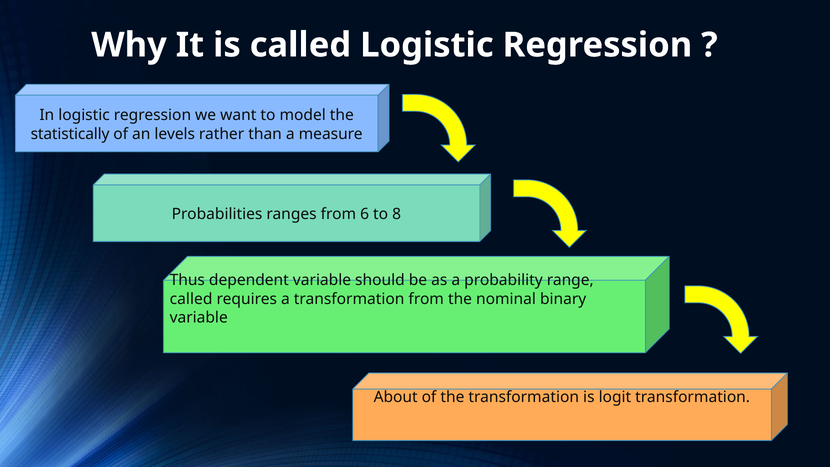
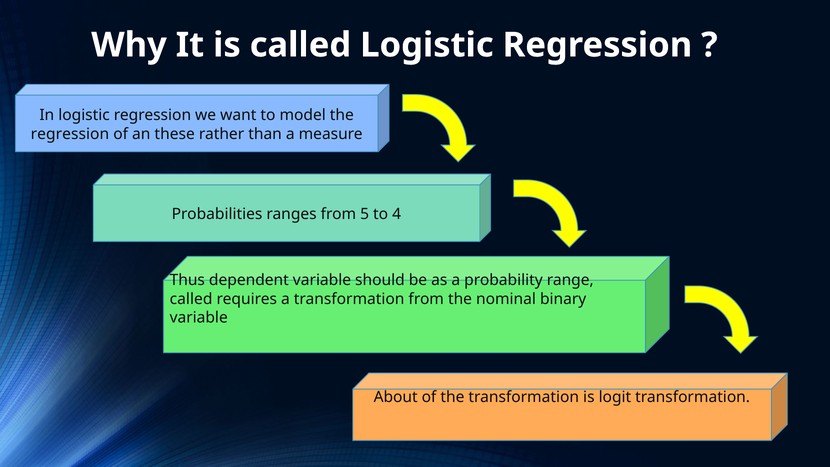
statistically: statistically -> regression (70, 134)
levels: levels -> these (175, 134)
6: 6 -> 5 (365, 214)
8: 8 -> 4 (397, 214)
